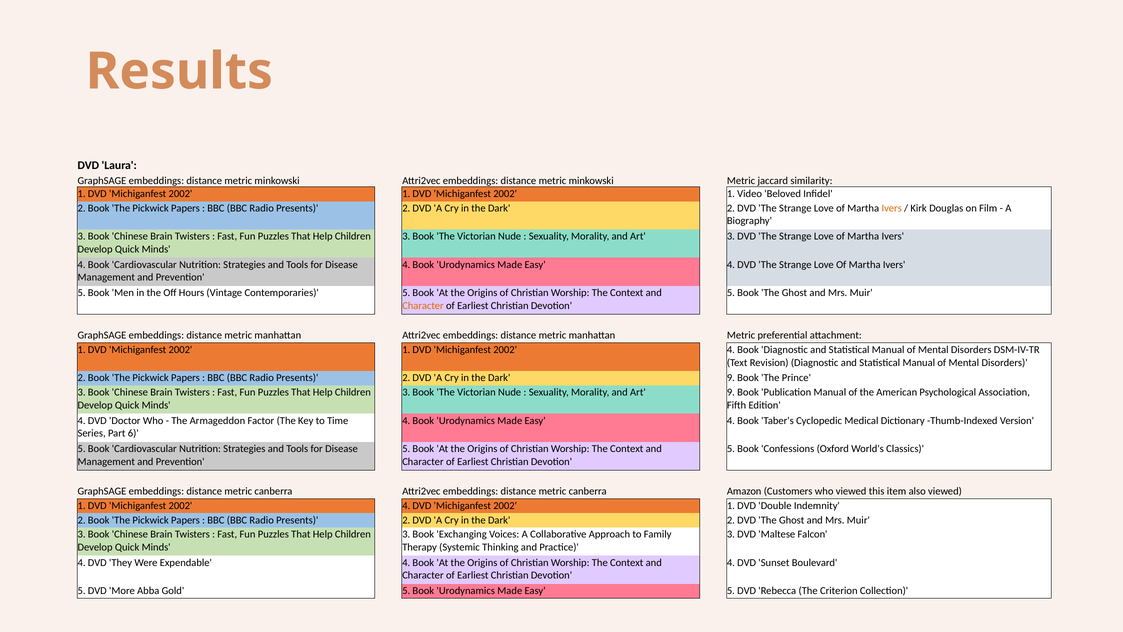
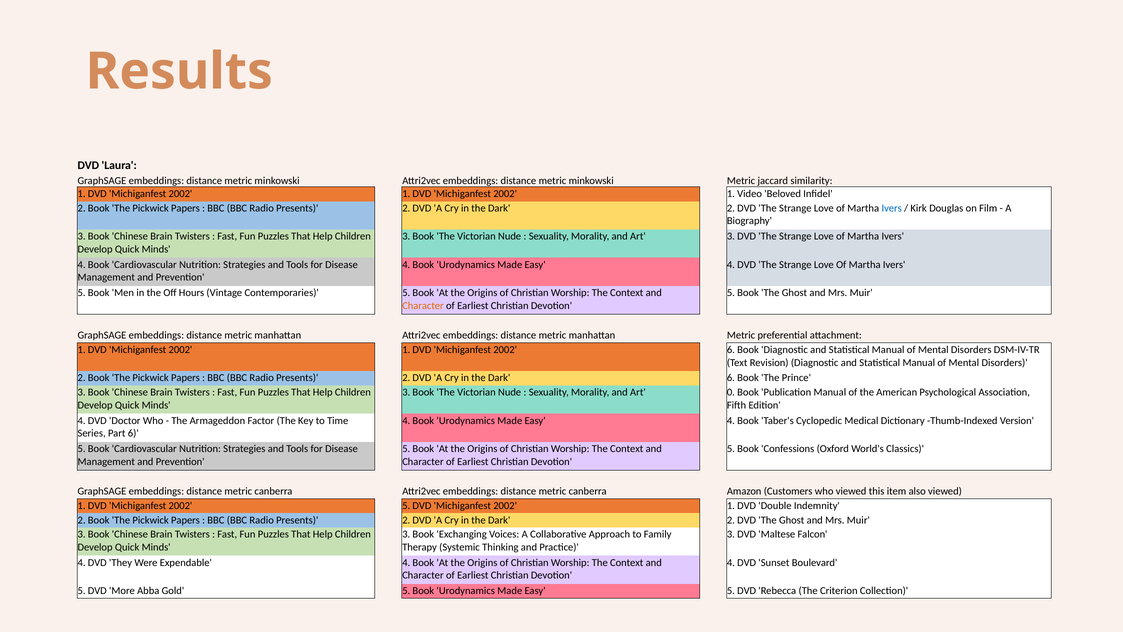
Ivers colour: orange -> blue (892, 208)
4: 4 -> 6 (731, 350)
Dark 9: 9 -> 6 (731, 378)
Art 9: 9 -> 0 (731, 392)
4: 4 -> 5 (406, 505)
